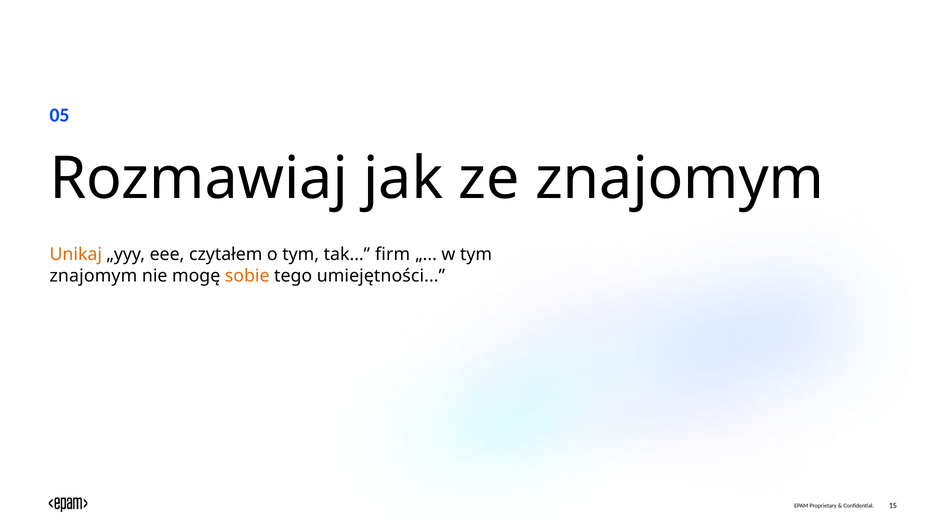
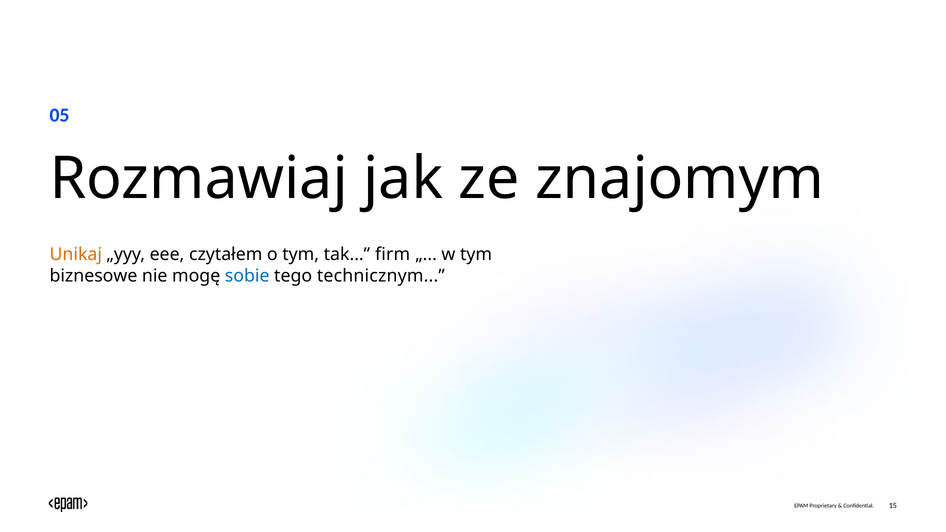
znajomym: znajomym -> biznesowe (93, 276)
sobie colour: orange -> blue (247, 276)
umiejętności: umiejętności -> technicznym (381, 276)
